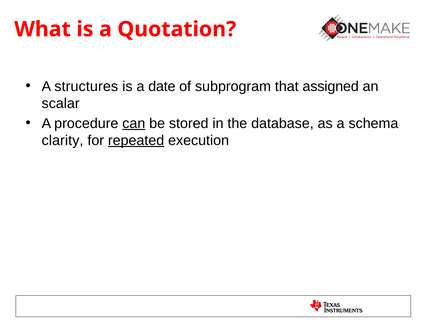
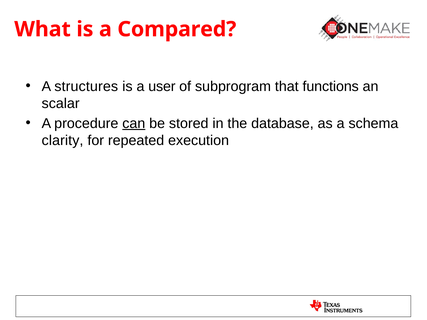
Quotation: Quotation -> Compared (177, 29)
date: date -> user (162, 86)
assigned: assigned -> functions (331, 86)
repeated underline: present -> none (136, 140)
